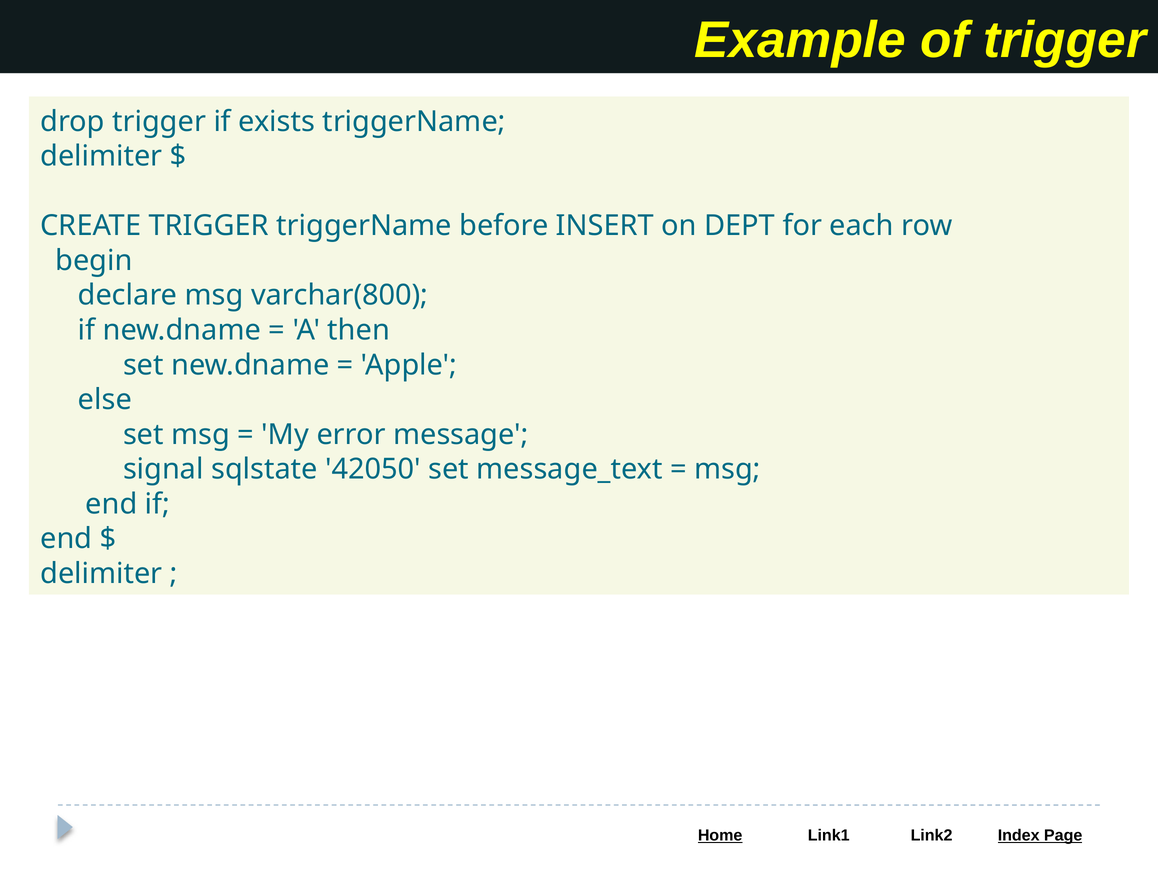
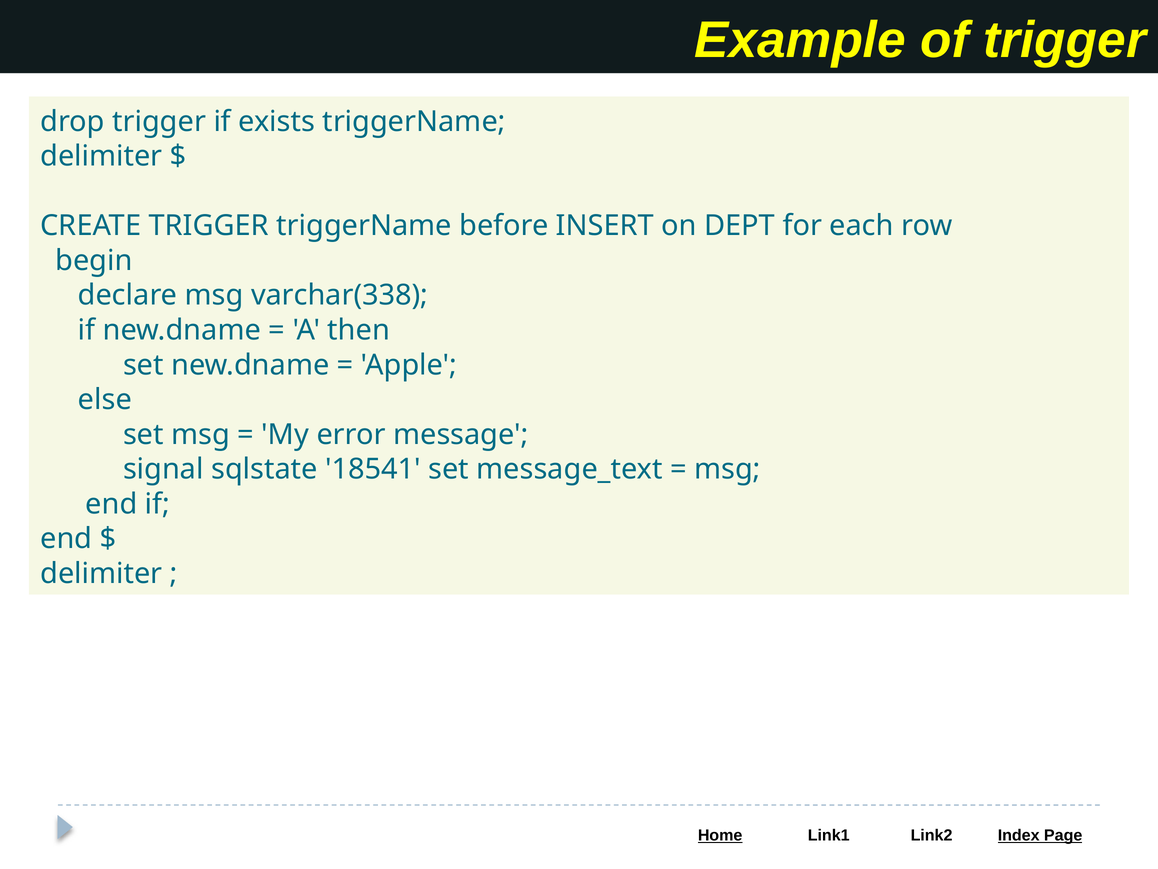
varchar(800: varchar(800 -> varchar(338 (340, 295)
42050: 42050 -> 18541 (373, 469)
